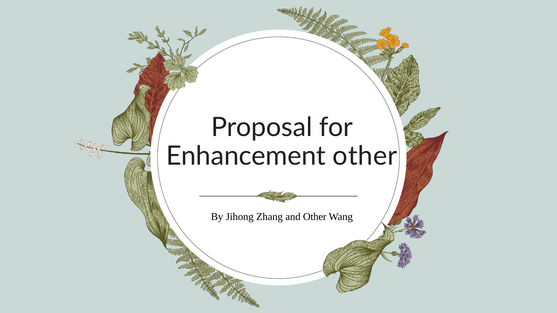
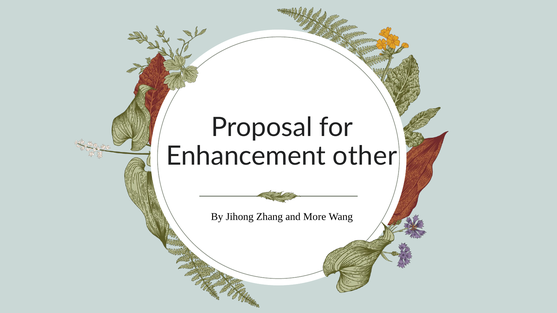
and Other: Other -> More (315, 217)
